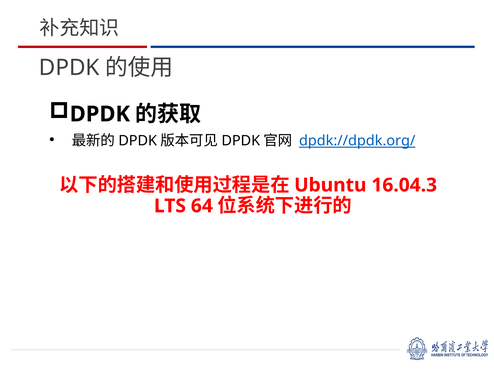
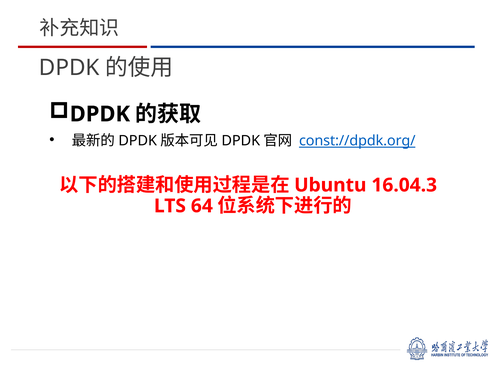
dpdk://dpdk.org/: dpdk://dpdk.org/ -> const://dpdk.org/ (357, 140)
